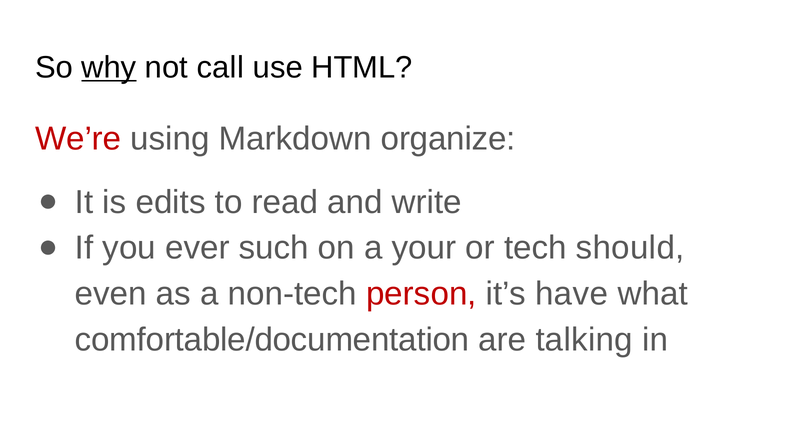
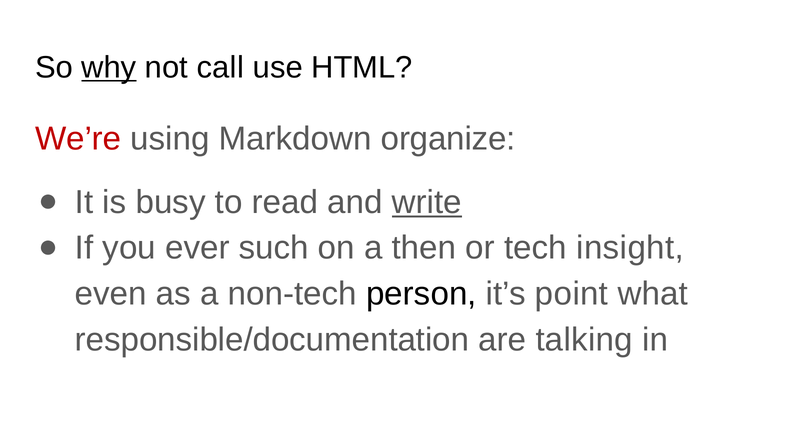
edits: edits -> busy (171, 202)
write underline: none -> present (427, 202)
your: your -> then (424, 248)
should: should -> insight (630, 248)
person colour: red -> black (421, 294)
have: have -> point (572, 294)
comfortable/documentation: comfortable/documentation -> responsible/documentation (272, 339)
